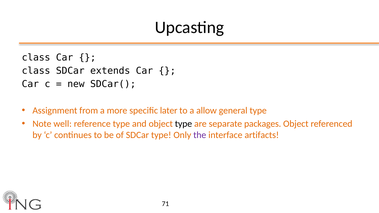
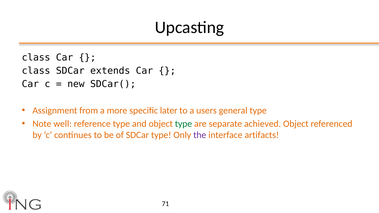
allow: allow -> users (206, 111)
type colour: black -> green (183, 124)
packages: packages -> achieved (263, 124)
